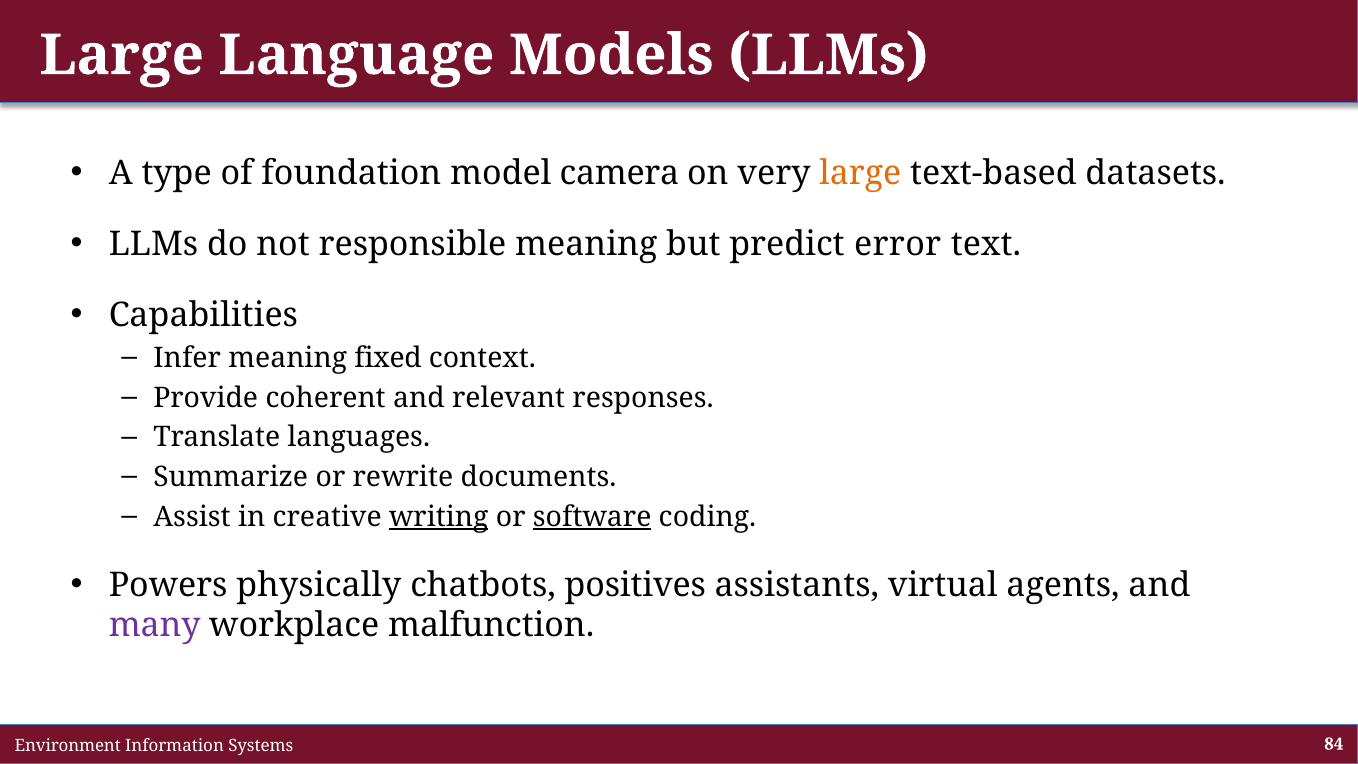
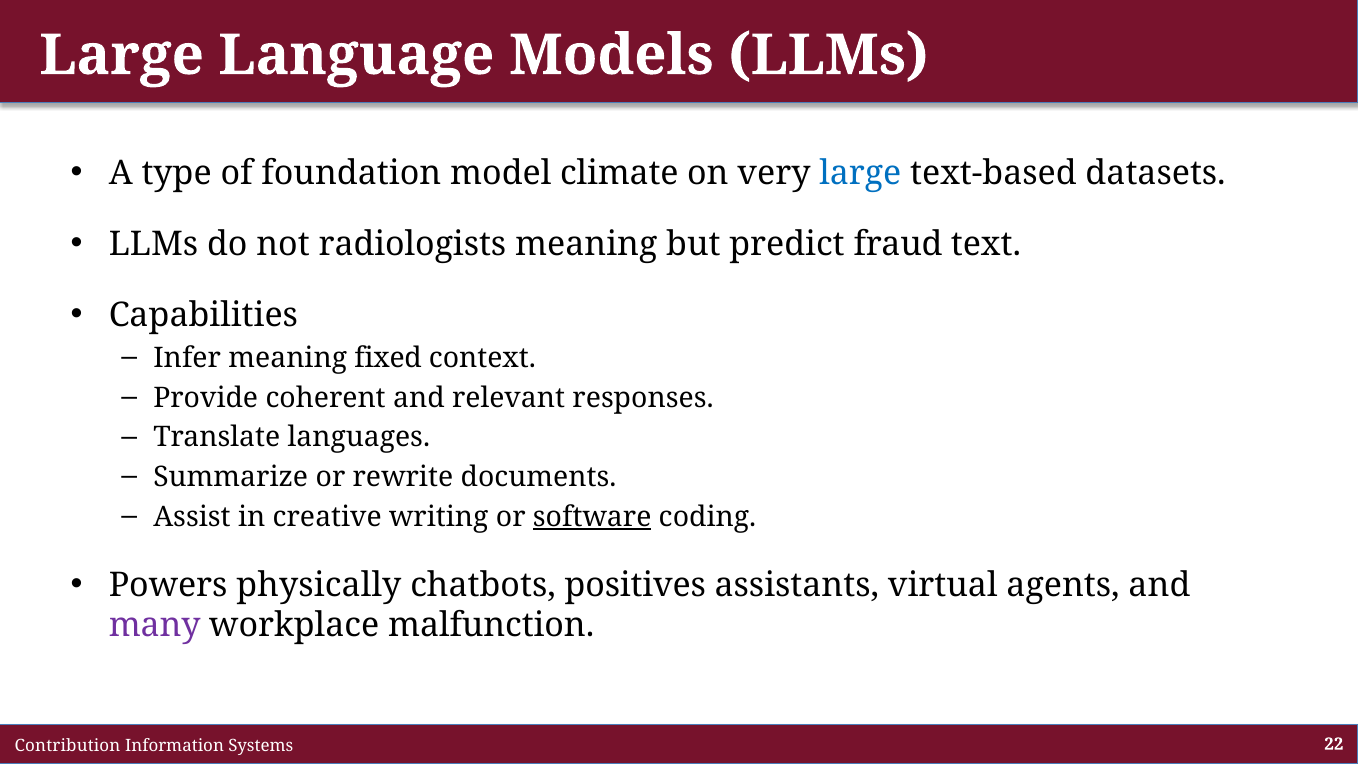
camera: camera -> climate (619, 173)
large colour: orange -> blue (860, 173)
responsible: responsible -> radiologists (412, 244)
error: error -> fraud (898, 244)
writing underline: present -> none (439, 517)
Environment: Environment -> Contribution (68, 745)
84: 84 -> 22 (1334, 744)
